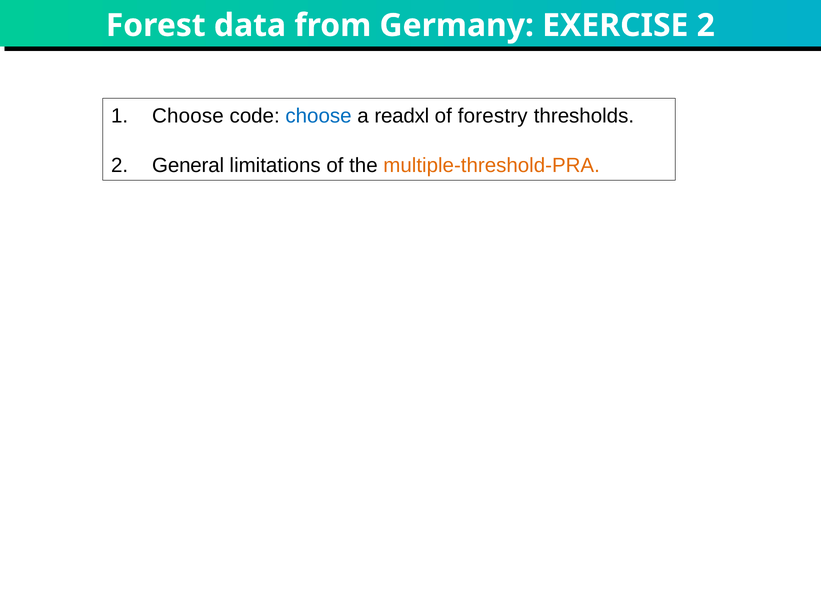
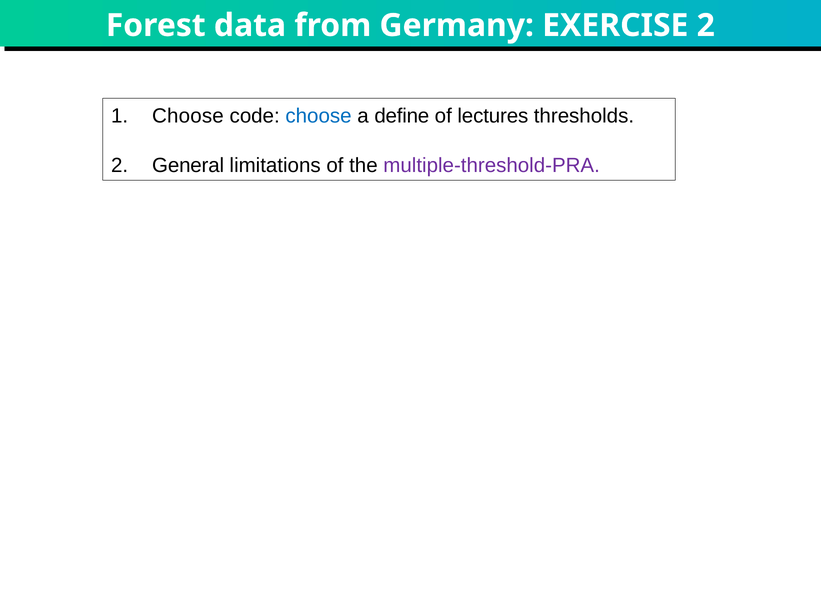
readxl: readxl -> define (402, 116)
forestry: forestry -> lectures (493, 116)
multiple-threshold-PRA colour: orange -> purple (492, 165)
